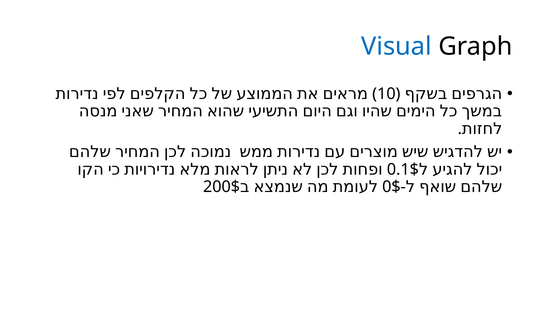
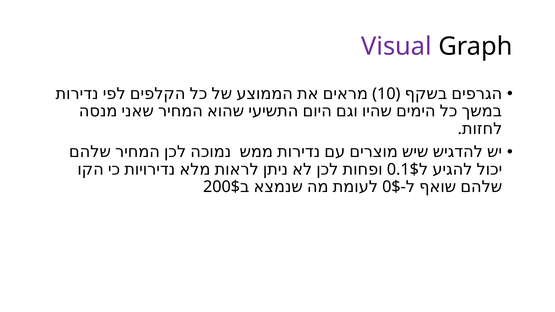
Visual colour: blue -> purple (396, 47)
